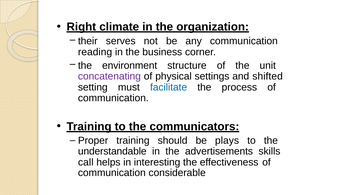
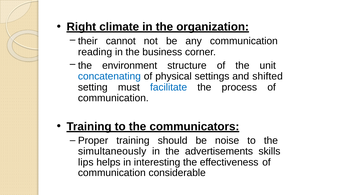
serves: serves -> cannot (121, 41)
concatenating colour: purple -> blue (109, 76)
plays: plays -> noise (227, 141)
understandable: understandable -> simultaneously (112, 152)
call: call -> lips (86, 162)
